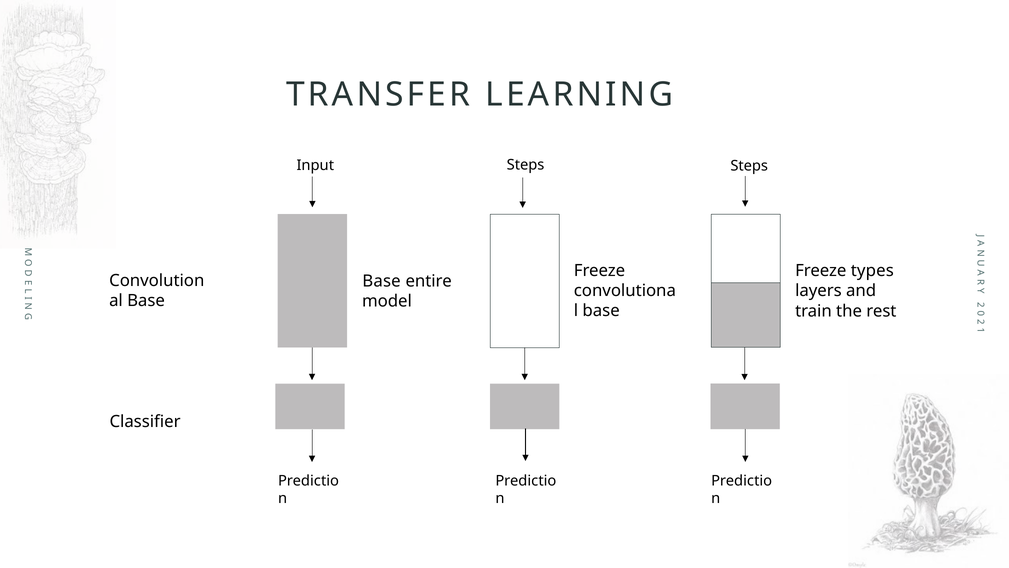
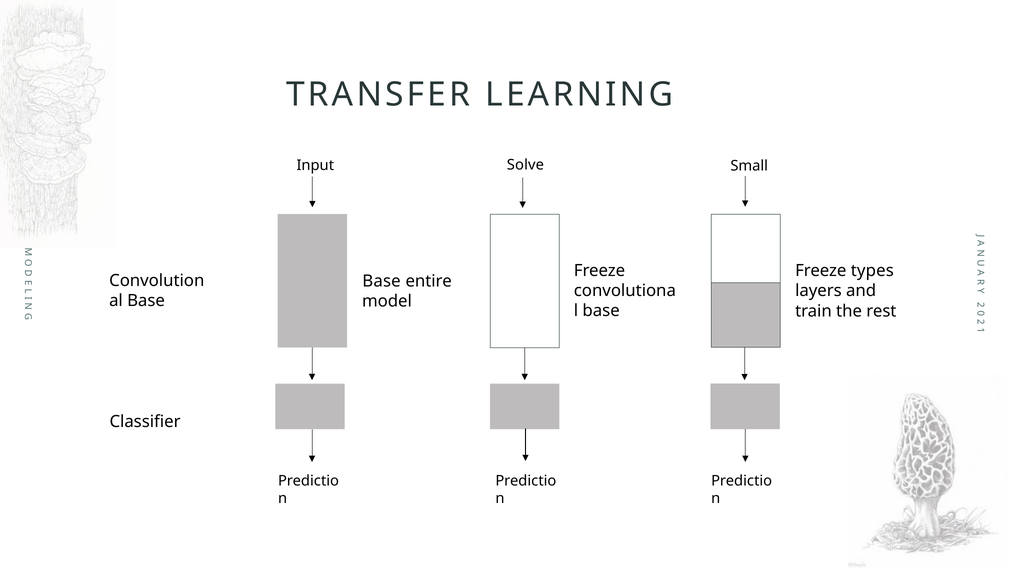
Steps: Steps -> Solve (525, 165)
Steps: Steps -> Small (749, 166)
